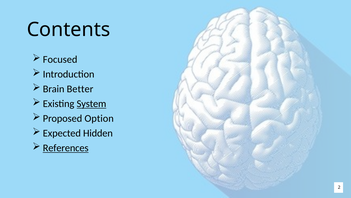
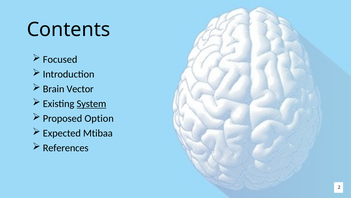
Better: Better -> Vector (80, 89)
Hidden: Hidden -> Mtibaa (98, 133)
References underline: present -> none (66, 148)
